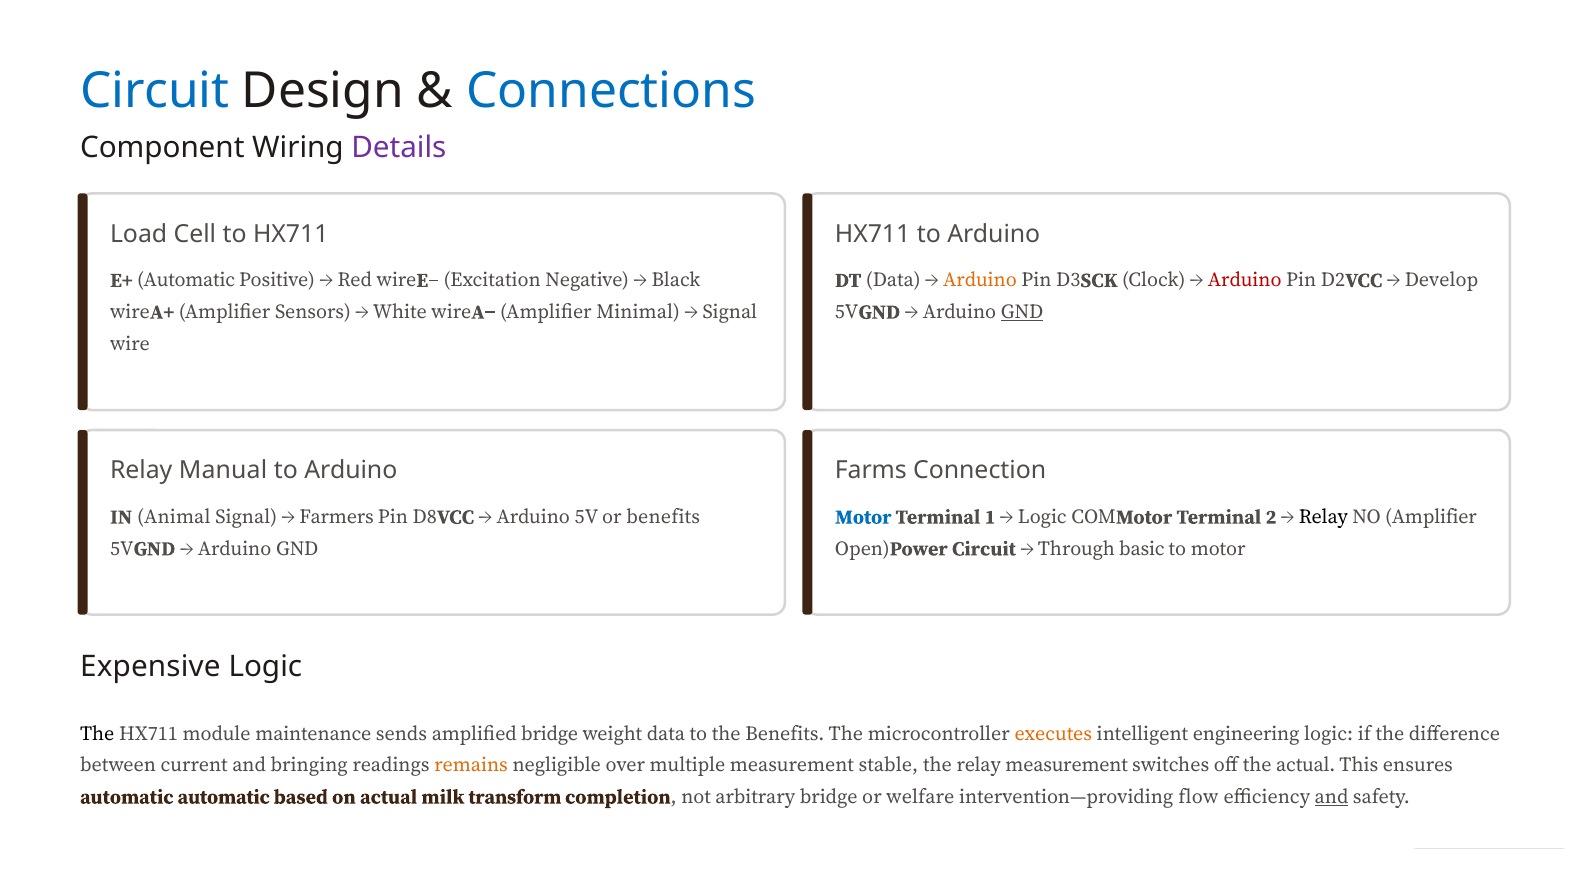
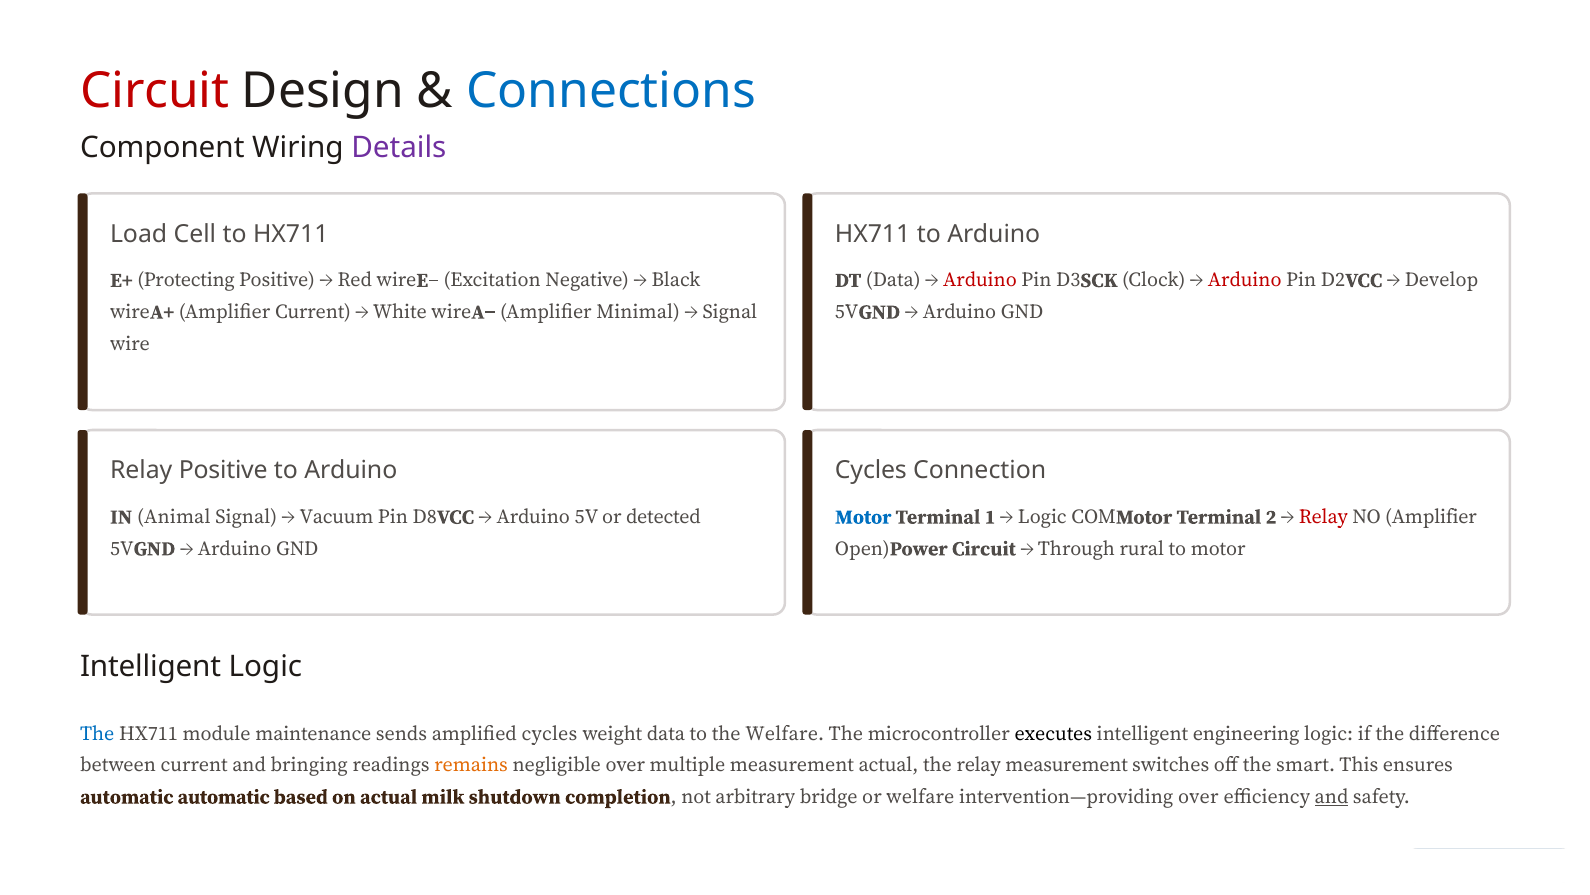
Circuit colour: blue -> red (155, 91)
E+ Automatic: Automatic -> Protecting (186, 280)
Arduino colour: orange -> red (980, 280)
Amplifier Sensors: Sensors -> Current (313, 312)
GND underline: present -> none (1022, 312)
Relay Manual: Manual -> Positive (223, 470)
Farms: Farms -> Cycles (871, 470)
Farmers: Farmers -> Vacuum (336, 517)
or benefits: benefits -> detected (663, 517)
Relay colour: black -> red (1323, 517)
basic: basic -> rural (1142, 548)
Expensive: Expensive -> Intelligent (151, 666)
The colour: black -> blue (97, 733)
amplified bridge: bridge -> cycles (550, 733)
the Benefits: Benefits -> Welfare (785, 733)
executes colour: orange -> black (1053, 733)
measurement stable: stable -> actual (888, 765)
the actual: actual -> smart (1306, 765)
transform: transform -> shutdown (515, 796)
intervention—providing flow: flow -> over (1198, 796)
